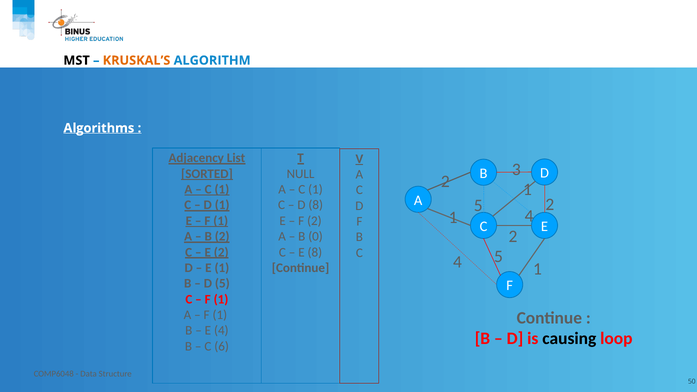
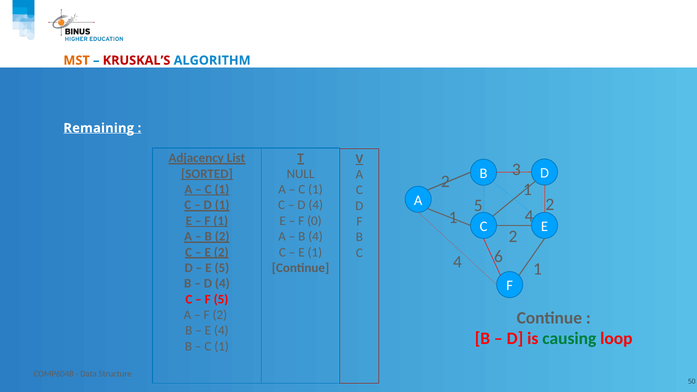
MST colour: black -> orange (77, 61)
KRUSKAL’S colour: orange -> red (137, 61)
Algorithms: Algorithms -> Remaining (99, 128)
8: 8 -> 4 (316, 205)
2: 2 -> 0 (314, 221)
B 0: 0 -> 4 (316, 237)
E 8: 8 -> 1 (315, 252)
5: 5 -> 6 (499, 257)
E 1: 1 -> 5 (222, 268)
5: 5 -> 4 (222, 284)
1: 1 -> 5 (221, 299)
1: 1 -> 2 (220, 315)
causing colour: black -> green (569, 339)
6: 6 -> 1 (222, 346)
